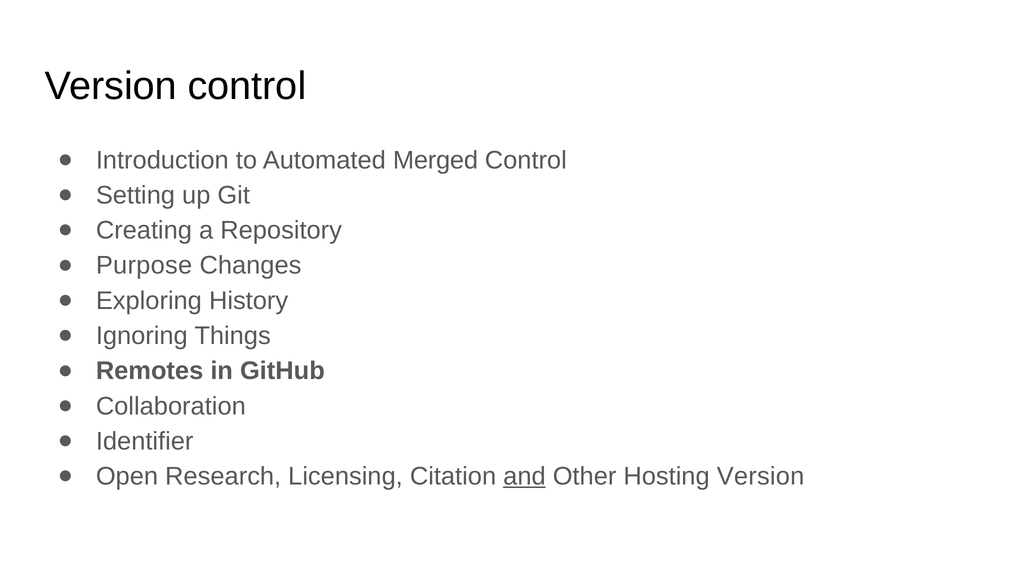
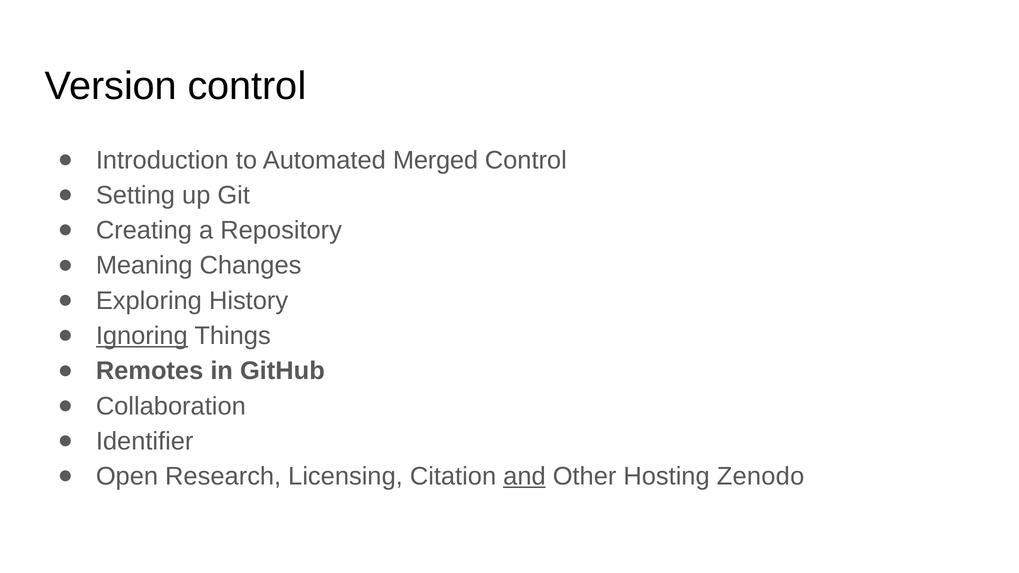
Purpose: Purpose -> Meaning (144, 266)
Ignoring underline: none -> present (142, 336)
Hosting Version: Version -> Zenodo (761, 477)
